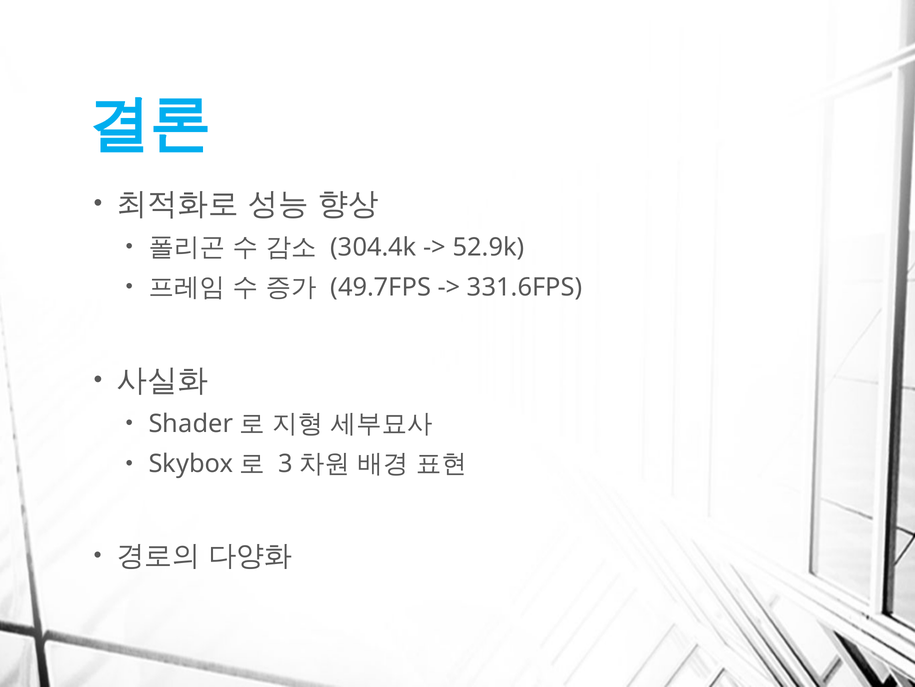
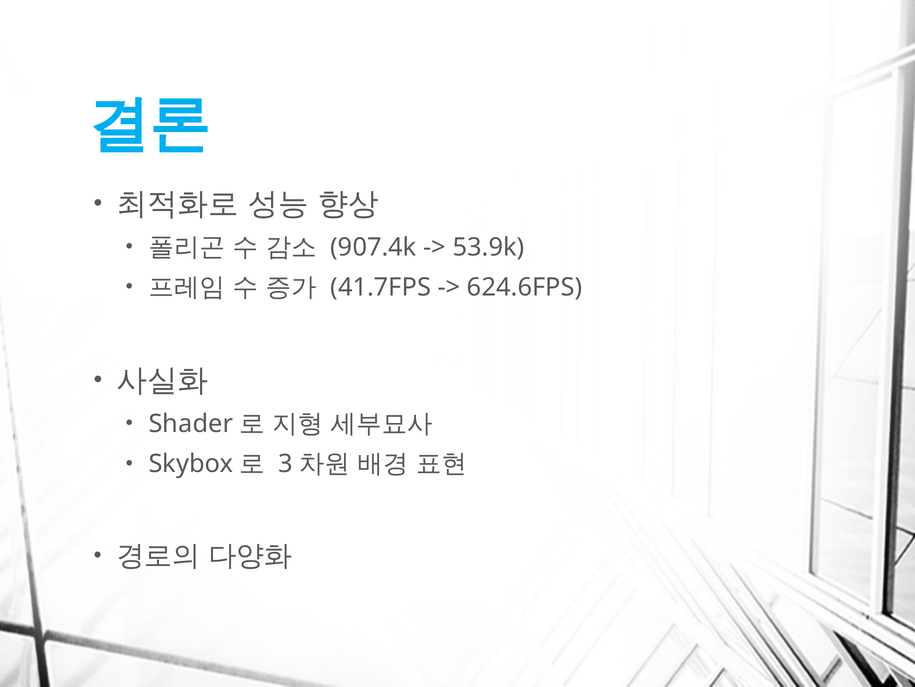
304.4k: 304.4k -> 907.4k (373, 247)
52.9k: 52.9k -> 53.9k (488, 247)
49.7FPS: 49.7FPS -> 41.7FPS (381, 287)
331.6FPS: 331.6FPS -> 624.6FPS (525, 287)
